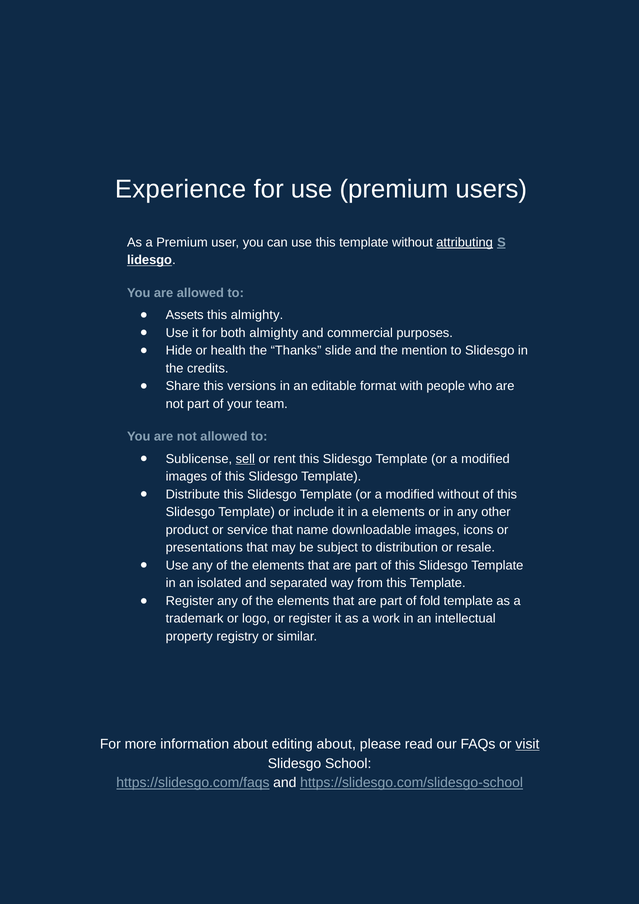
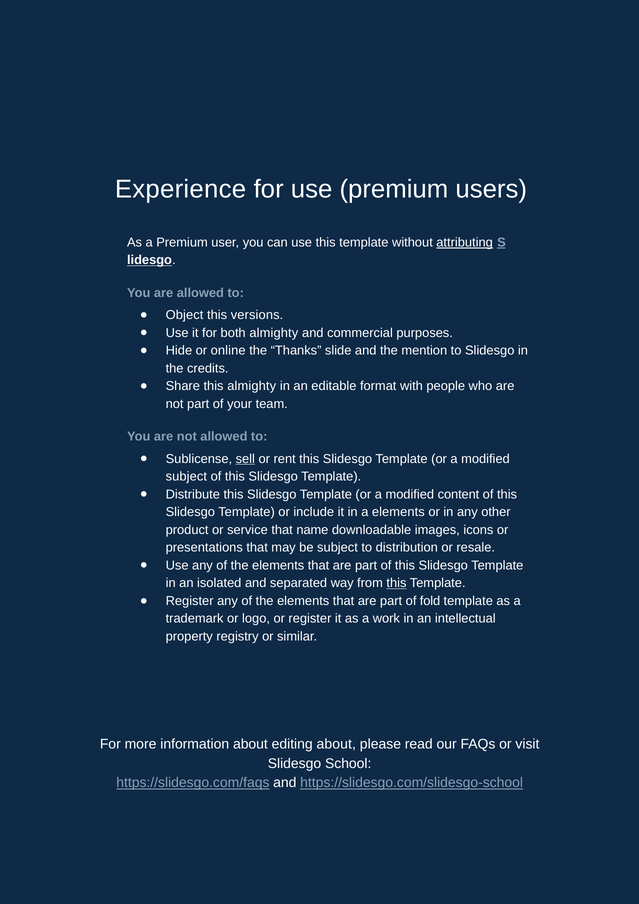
Assets: Assets -> Object (185, 315)
this almighty: almighty -> versions (257, 315)
health: health -> online (228, 350)
this versions: versions -> almighty (252, 386)
images: images -> subject (186, 476)
modified without: without -> content (458, 494)
this underline: none -> present (396, 583)
visit underline: present -> none (527, 744)
